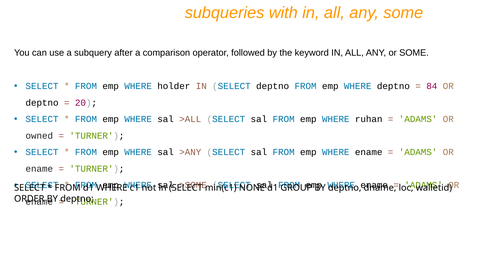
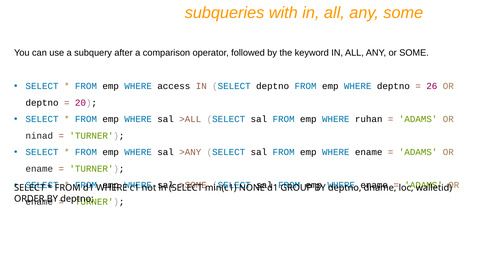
holder: holder -> access (174, 86)
84: 84 -> 26 (432, 86)
owned: owned -> ninad (39, 135)
